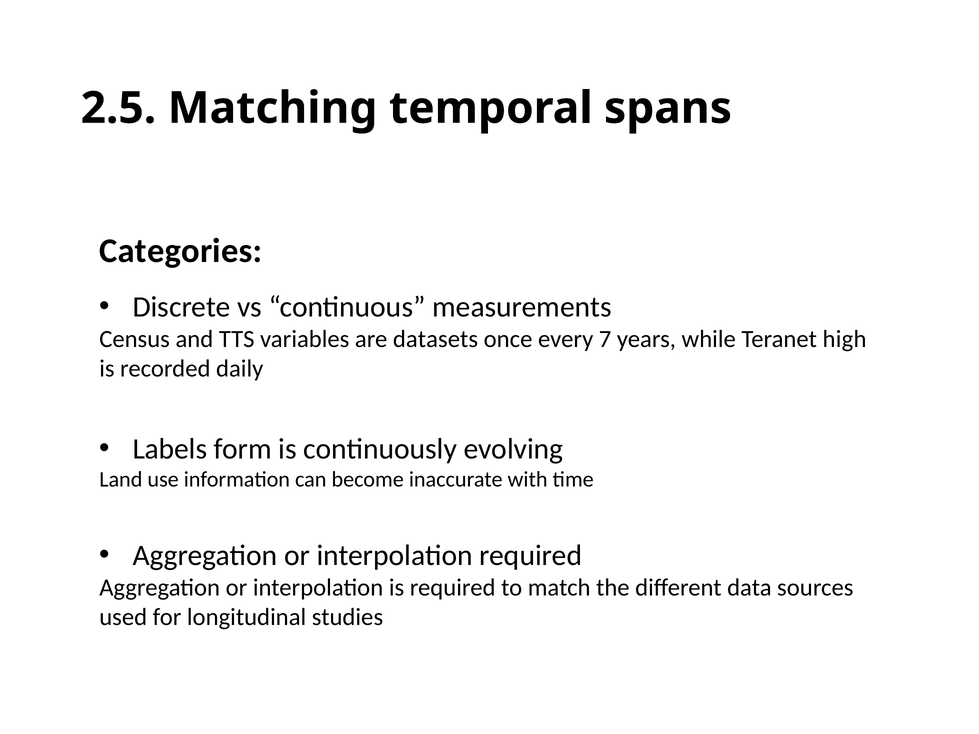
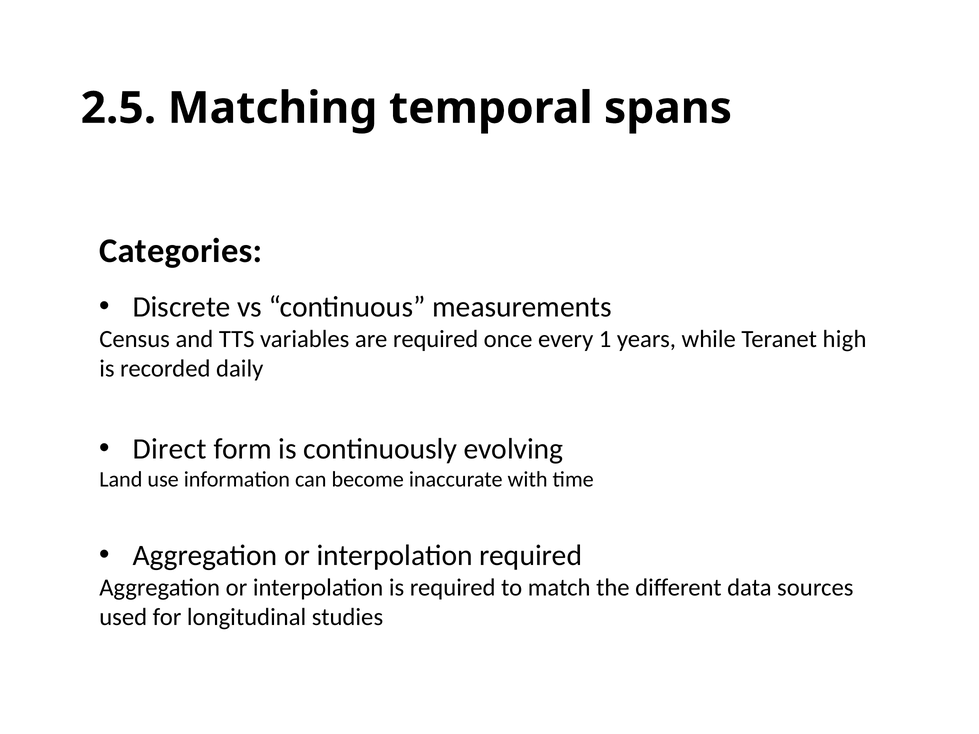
are datasets: datasets -> required (436, 339)
7: 7 -> 1 (605, 339)
Labels: Labels -> Direct (170, 449)
